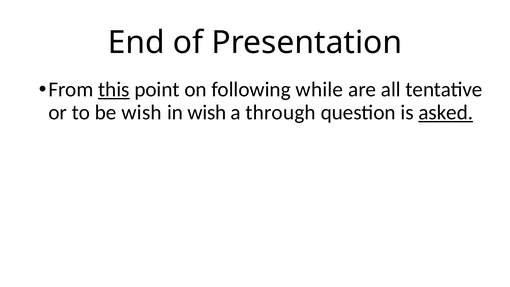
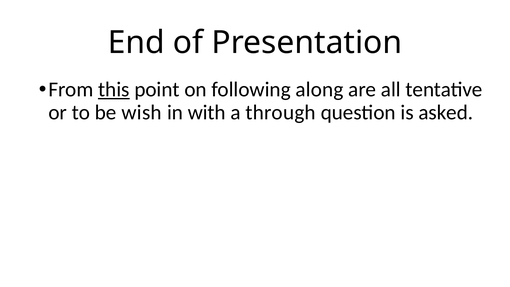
while: while -> along (319, 90)
in wish: wish -> with (207, 113)
asked underline: present -> none (446, 113)
